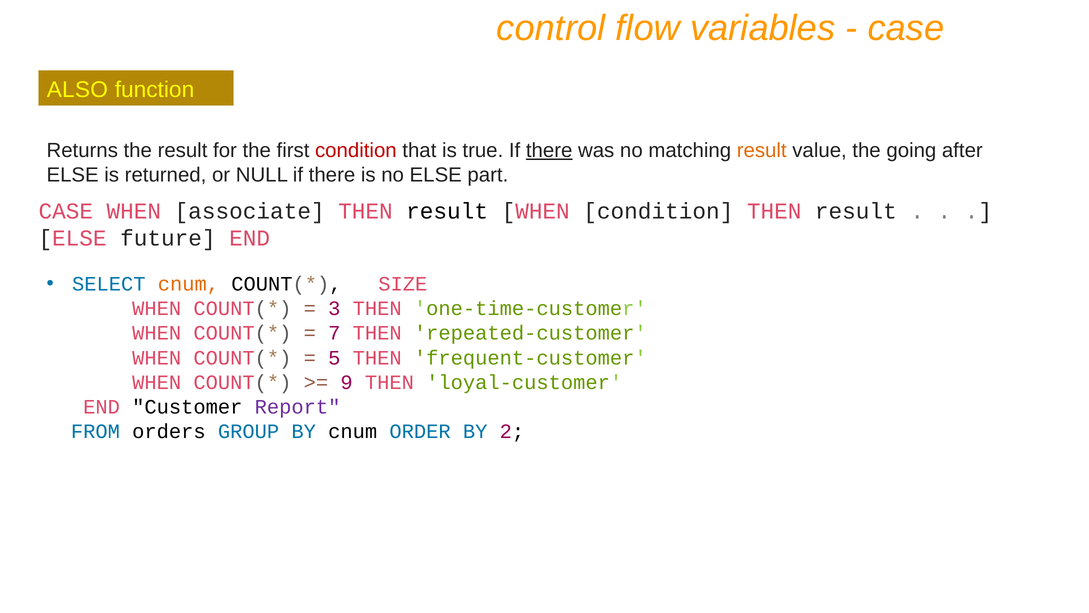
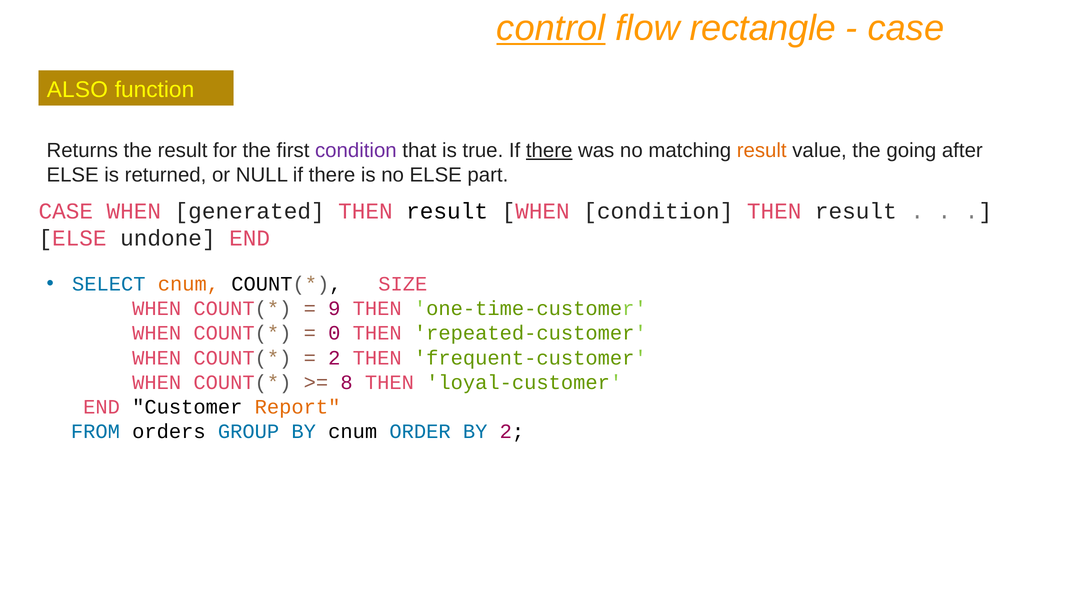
control underline: none -> present (551, 28)
variables: variables -> rectangle (763, 28)
condition colour: red -> purple (356, 150)
associate: associate -> generated (250, 211)
future: future -> undone (168, 238)
3: 3 -> 9 (334, 309)
7: 7 -> 0 (334, 333)
5: 5 -> 2 (334, 358)
9: 9 -> 8 (347, 382)
Report colour: purple -> orange (298, 407)
